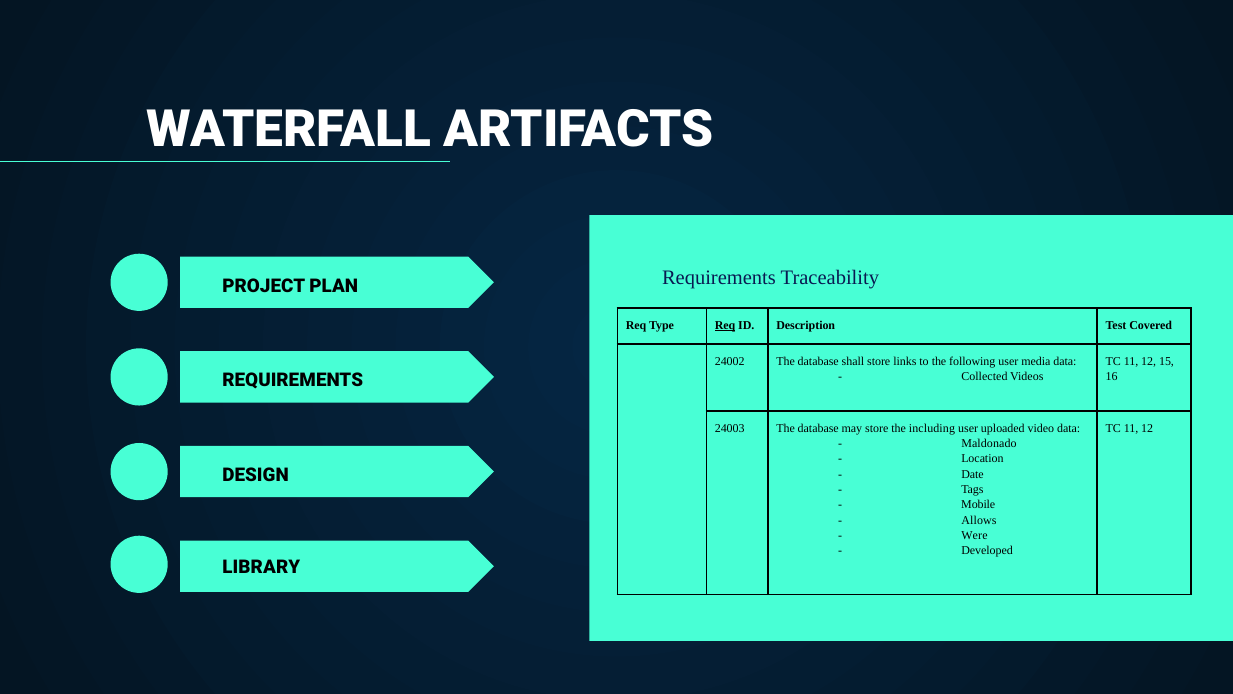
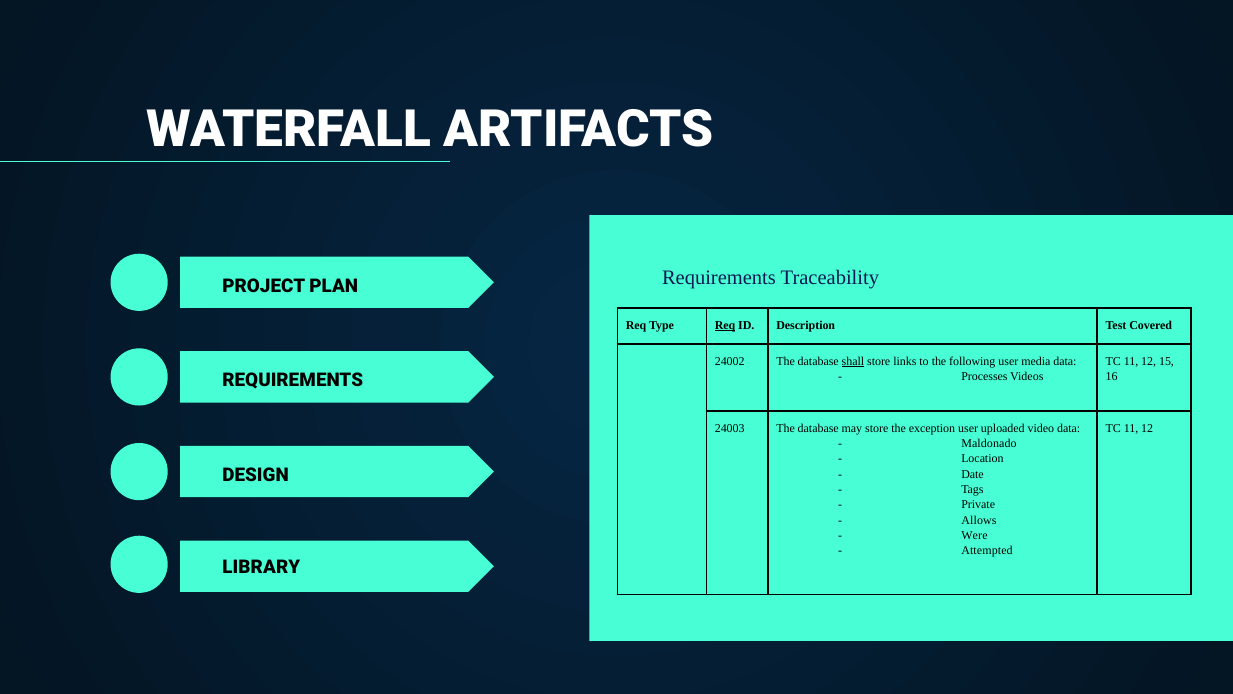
shall underline: none -> present (853, 361)
Collected: Collected -> Processes (984, 376)
including: including -> exception (932, 428)
Mobile: Mobile -> Private (978, 504)
Developed: Developed -> Attempted (987, 551)
